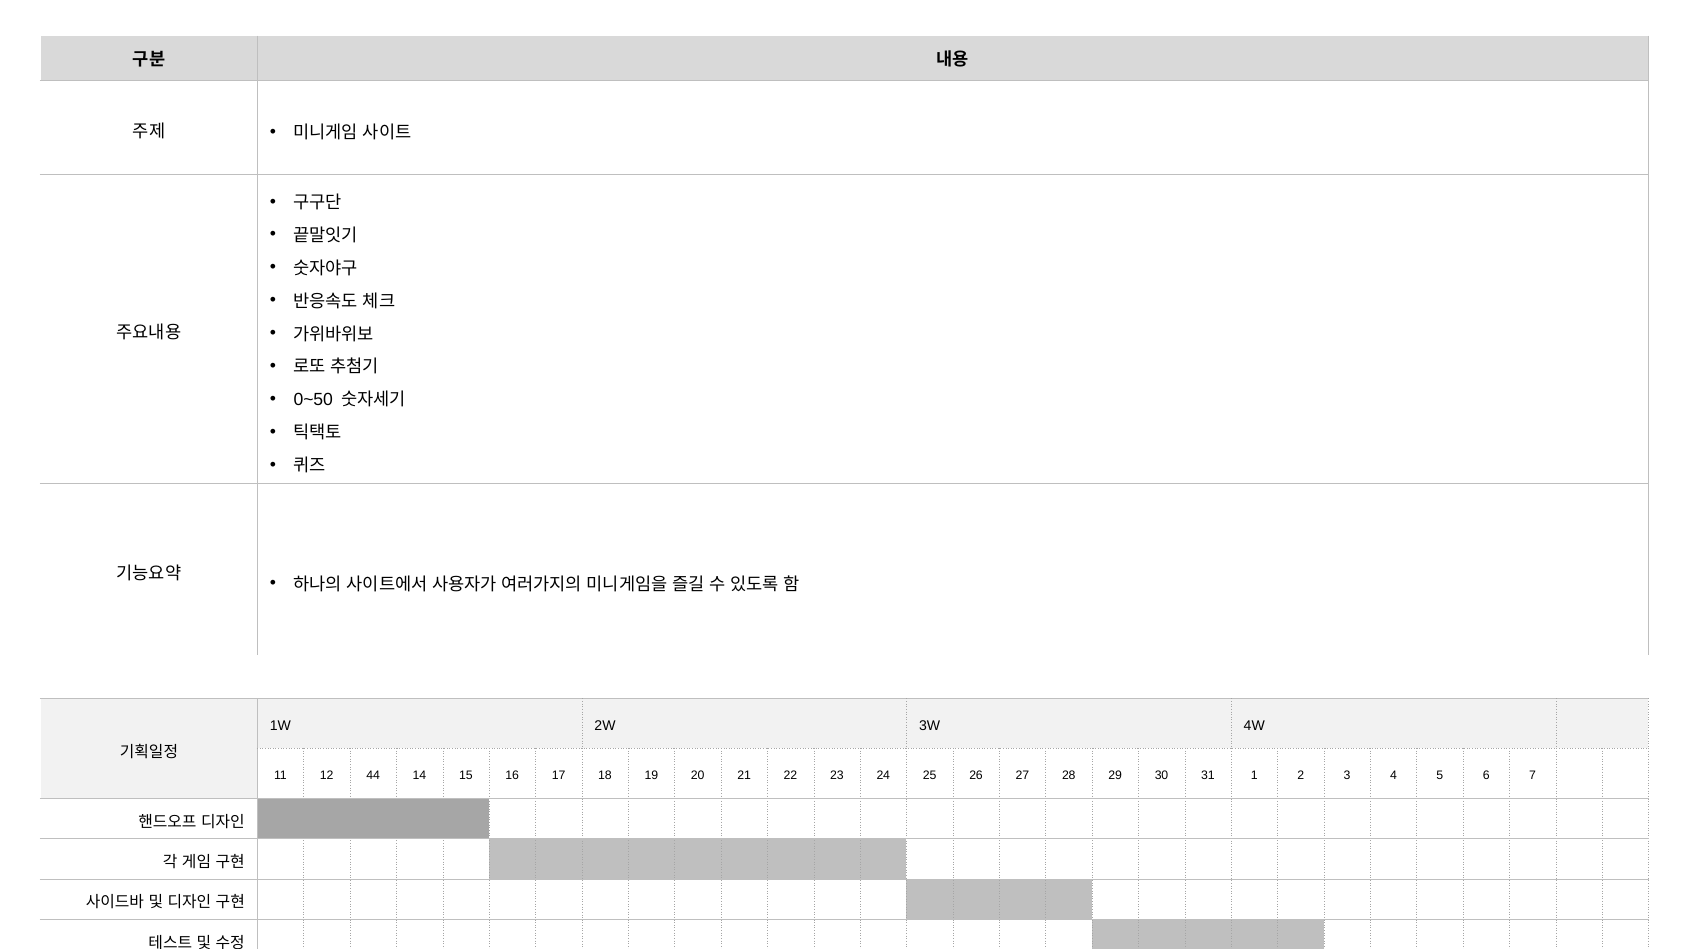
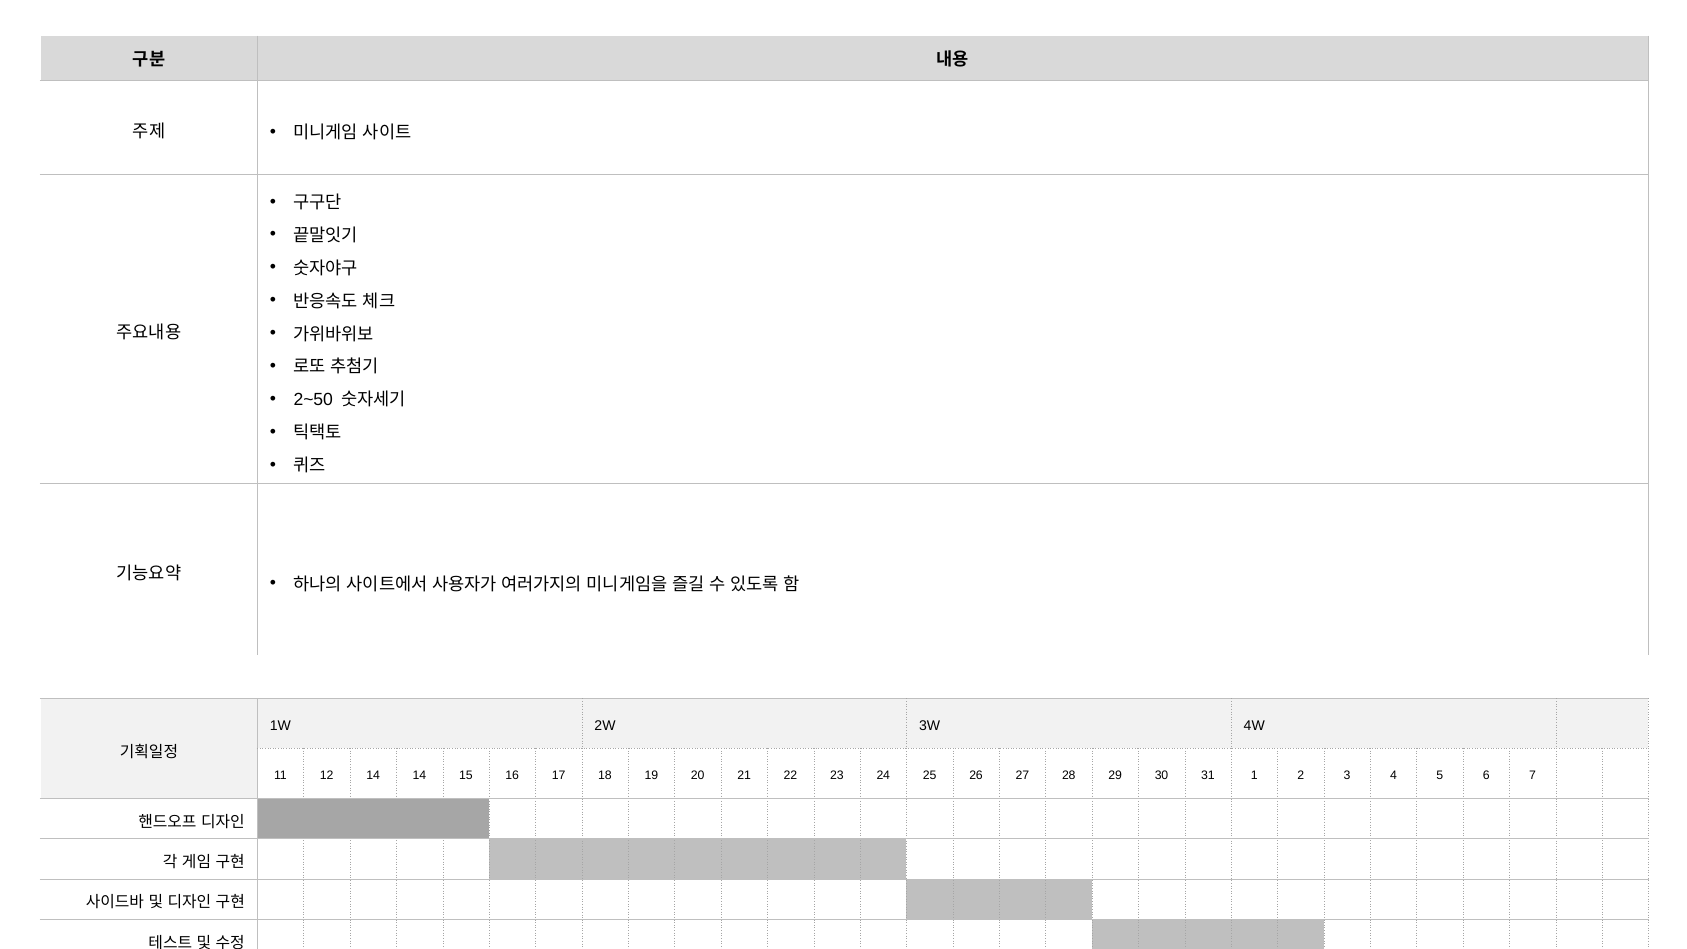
0~50: 0~50 -> 2~50 (313, 400)
12 44: 44 -> 14 (373, 776)
